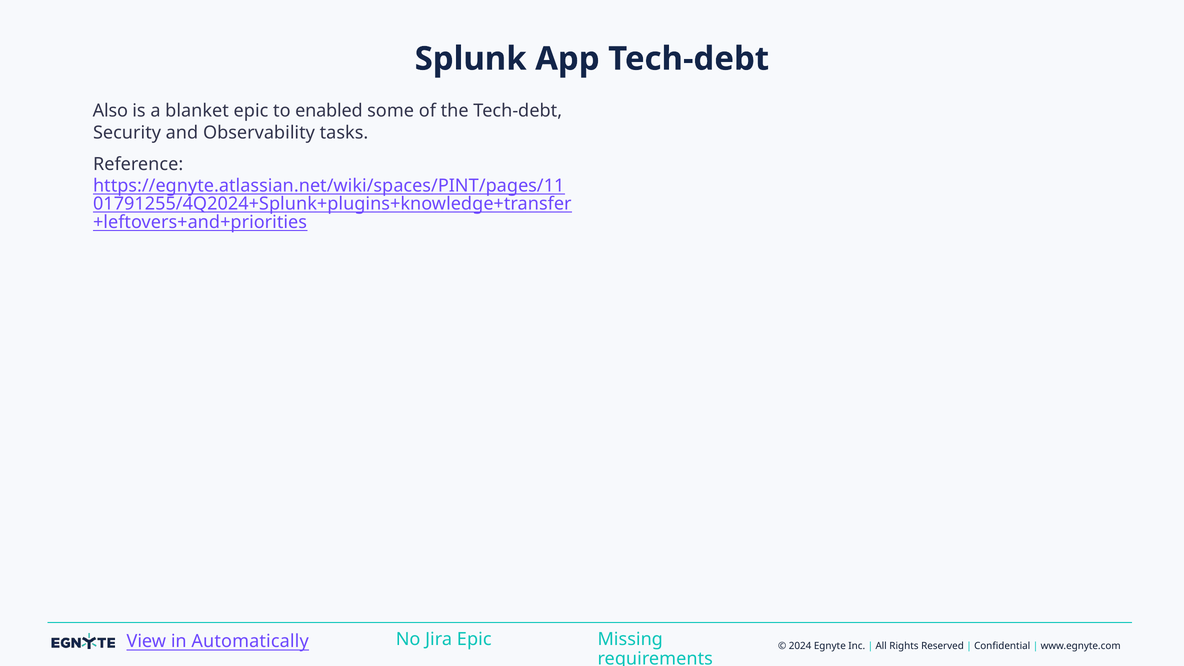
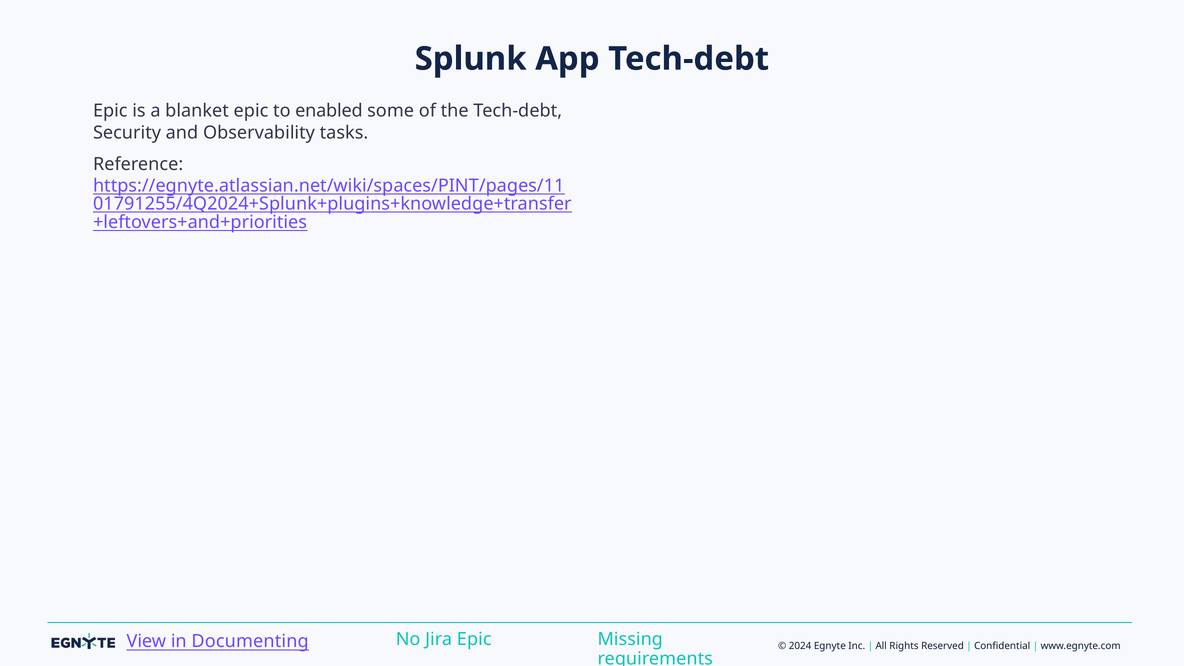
Also: Also -> Epic (110, 111)
Automatically: Automatically -> Documenting (250, 642)
